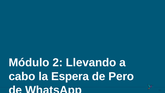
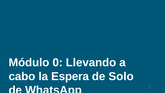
2: 2 -> 0 (58, 62)
Pero: Pero -> Solo (121, 76)
